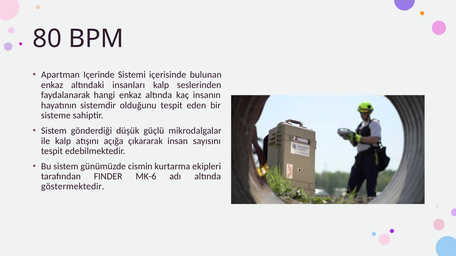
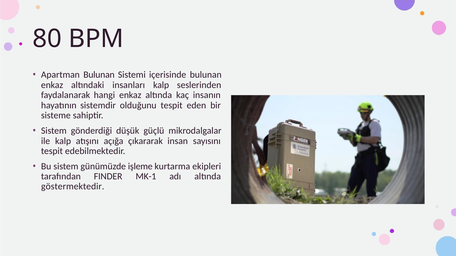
Apartman Içerinde: Içerinde -> Bulunan (99, 75)
cismin: cismin -> işleme (140, 167)
MK-6: MK-6 -> MK-1 (146, 177)
